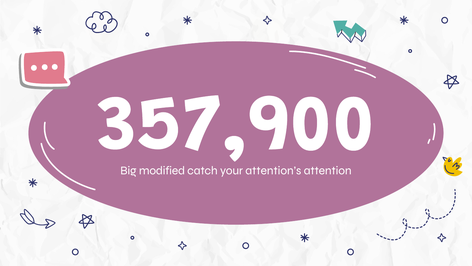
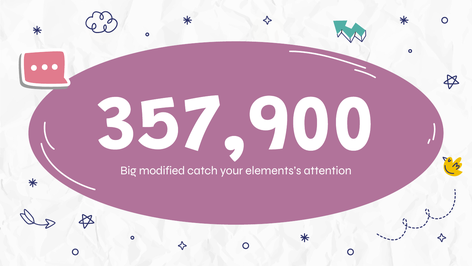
attention’s: attention’s -> elements’s (273, 170)
